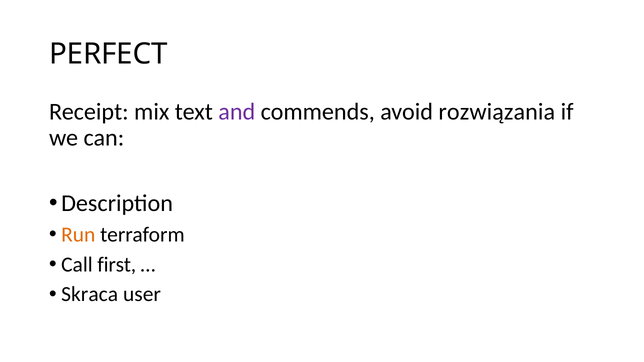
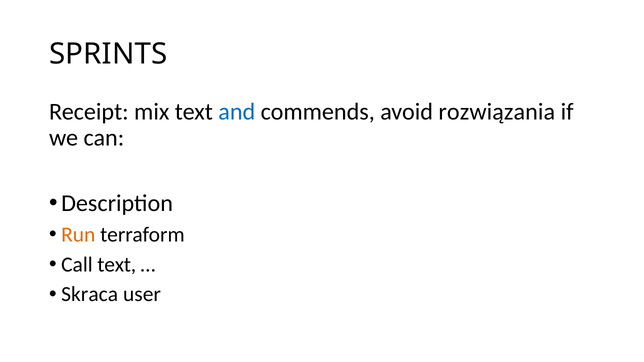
PERFECT: PERFECT -> SPRINTS (108, 54)
and colour: purple -> blue (237, 112)
Call first: first -> text (117, 265)
